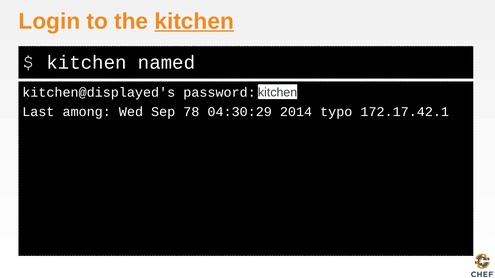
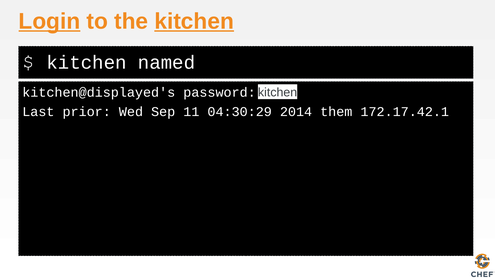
Login underline: none -> present (49, 21)
among: among -> prior (87, 112)
78: 78 -> 11 (191, 112)
typo: typo -> them (336, 112)
